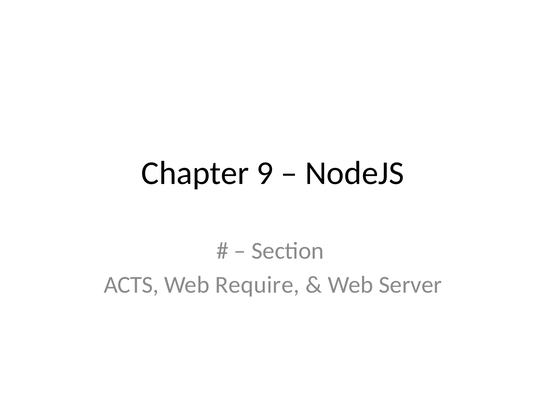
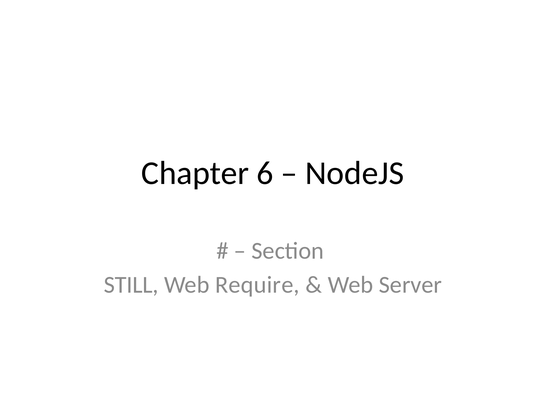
9: 9 -> 6 (265, 173)
ACTS: ACTS -> STILL (131, 285)
